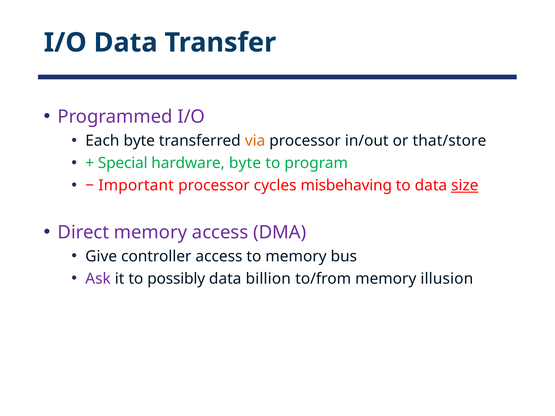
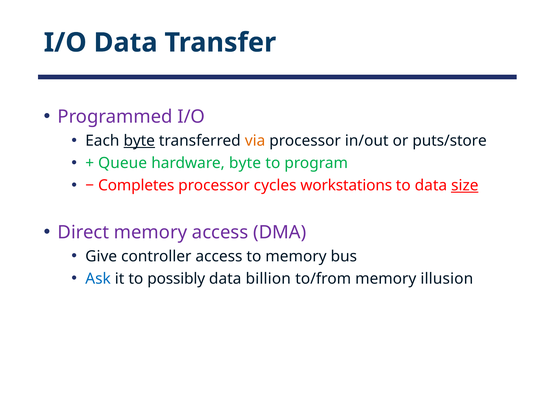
byte underline: none -> present (139, 141)
that/store: that/store -> puts/store (450, 141)
Special: Special -> Queue (123, 163)
Important: Important -> Completes (136, 186)
misbehaving: misbehaving -> workstations (346, 186)
Ask colour: purple -> blue (98, 279)
